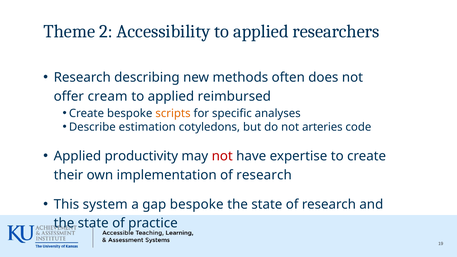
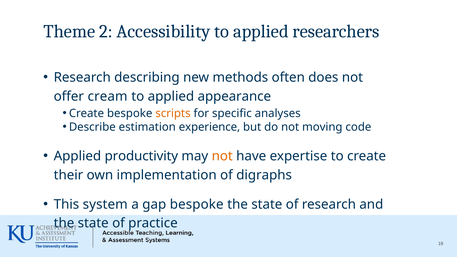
reimbursed: reimbursed -> appearance (234, 96)
cotyledons: cotyledons -> experience (209, 127)
arteries: arteries -> moving (322, 127)
not colour: red -> orange (222, 156)
implementation of research: research -> digraphs (264, 175)
